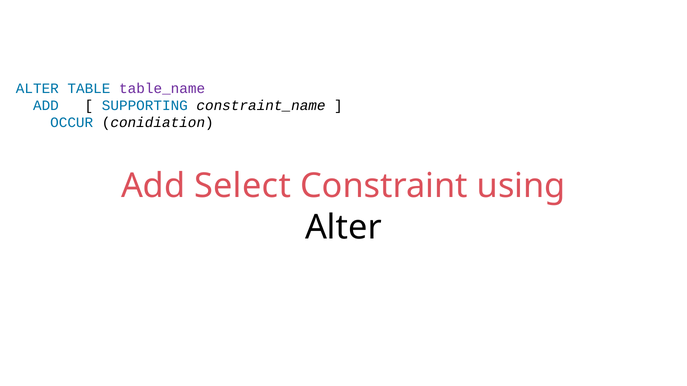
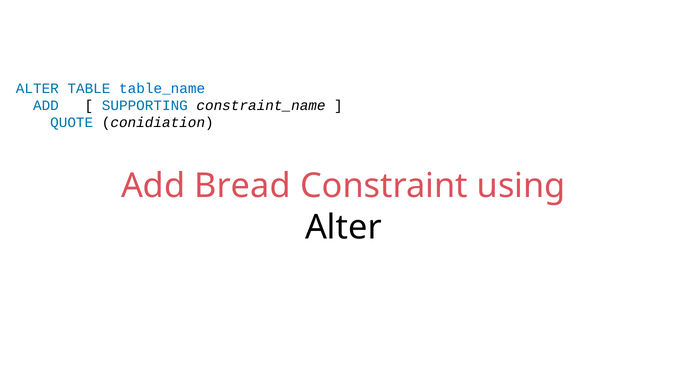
table_name colour: purple -> blue (162, 88)
OCCUR: OCCUR -> QUOTE (72, 123)
Select: Select -> Bread (243, 186)
